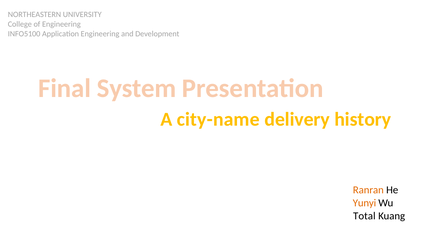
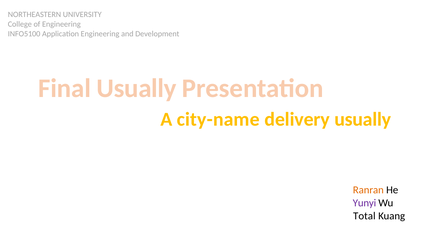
Final System: System -> Usually (137, 89)
delivery history: history -> usually (363, 119)
Yunyi colour: orange -> purple (365, 203)
